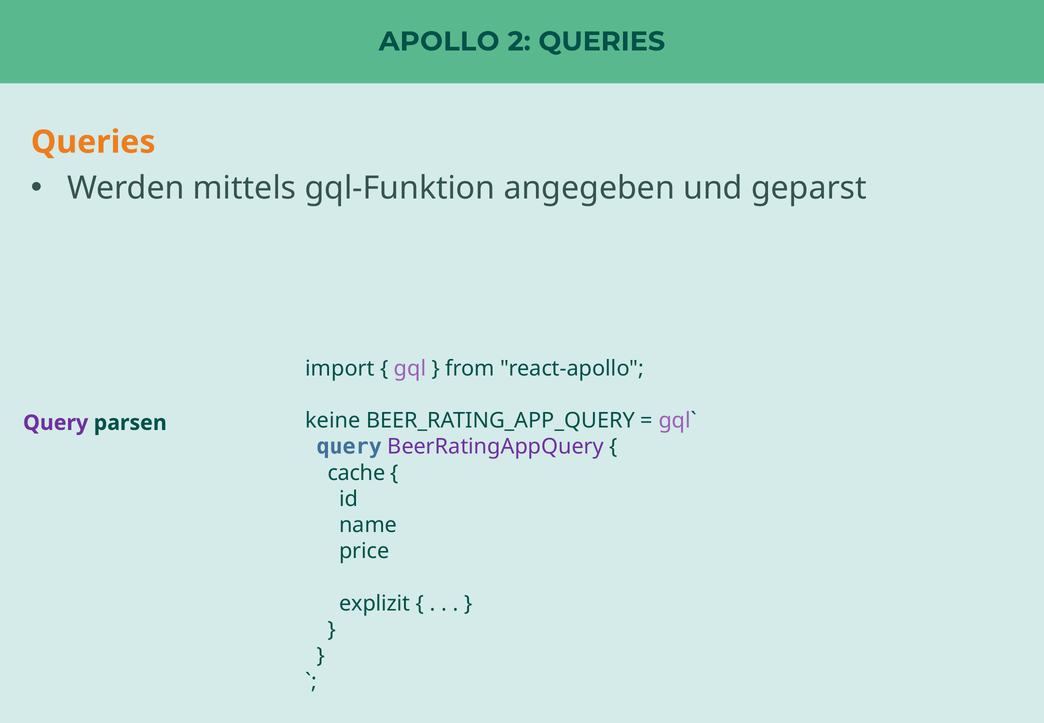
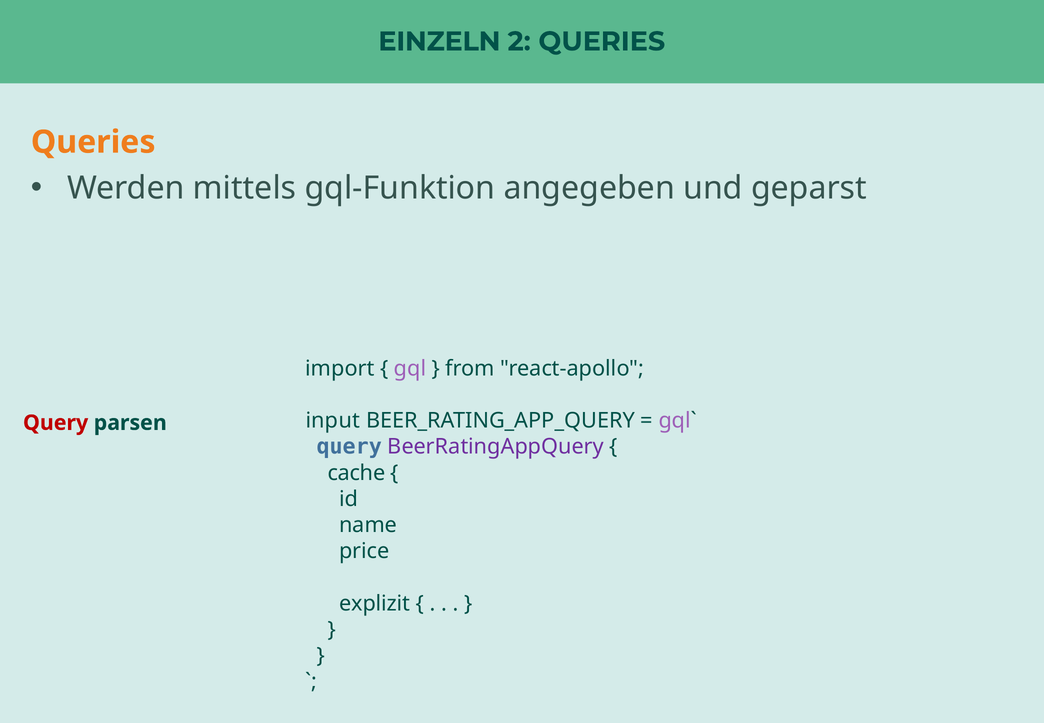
APOLLO: APOLLO -> EINZELN (439, 41)
keine: keine -> input (333, 421)
Query colour: purple -> red (56, 423)
